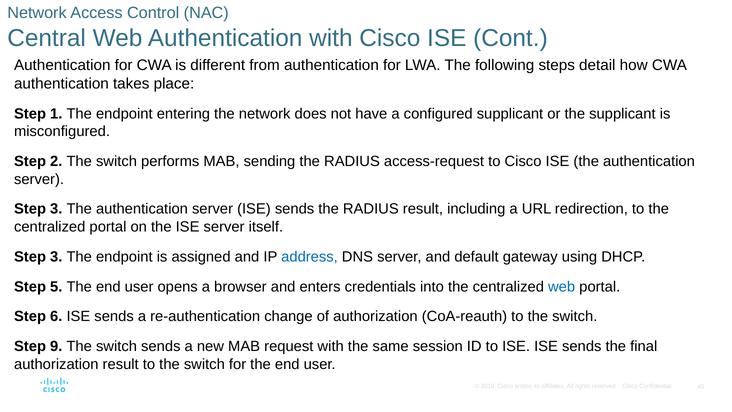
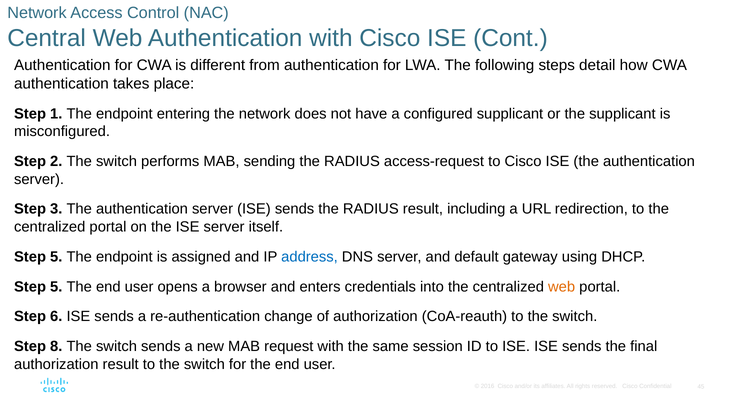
3: 3 -> 5 (56, 257)
web colour: blue -> orange (562, 286)
9: 9 -> 8 (56, 346)
